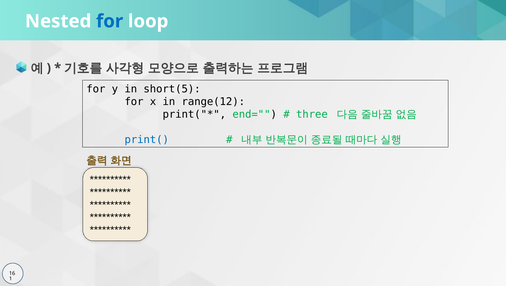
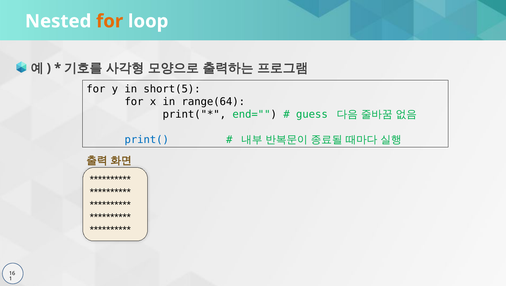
for colour: blue -> orange (110, 21)
range(12: range(12 -> range(64 (213, 102)
three: three -> guess (312, 114)
